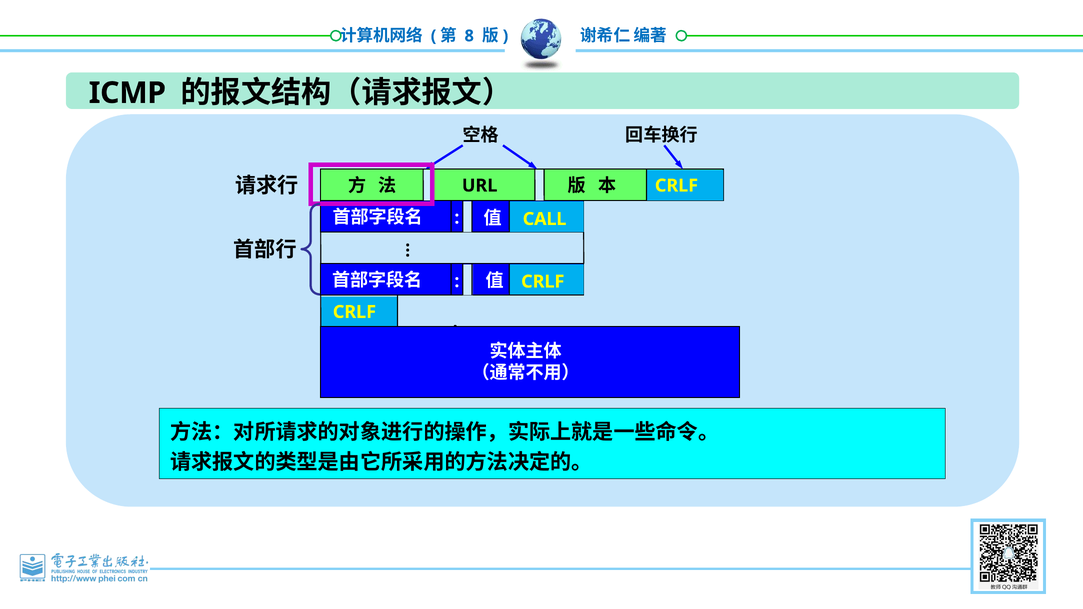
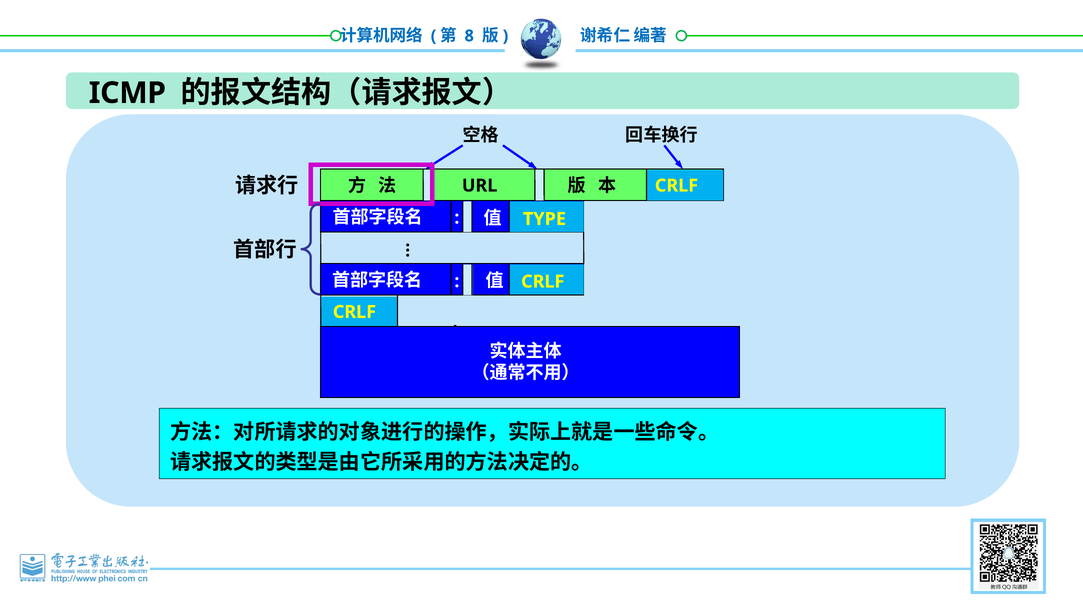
CALL: CALL -> TYPE (544, 219)
